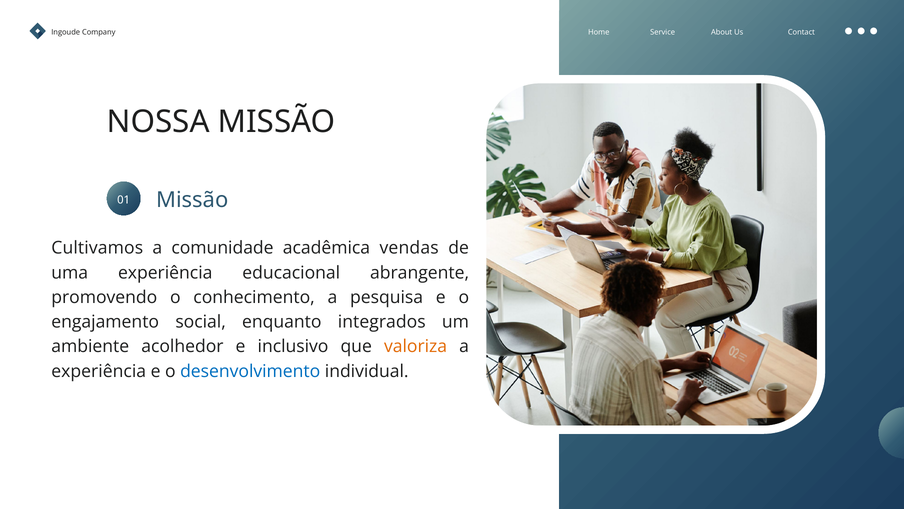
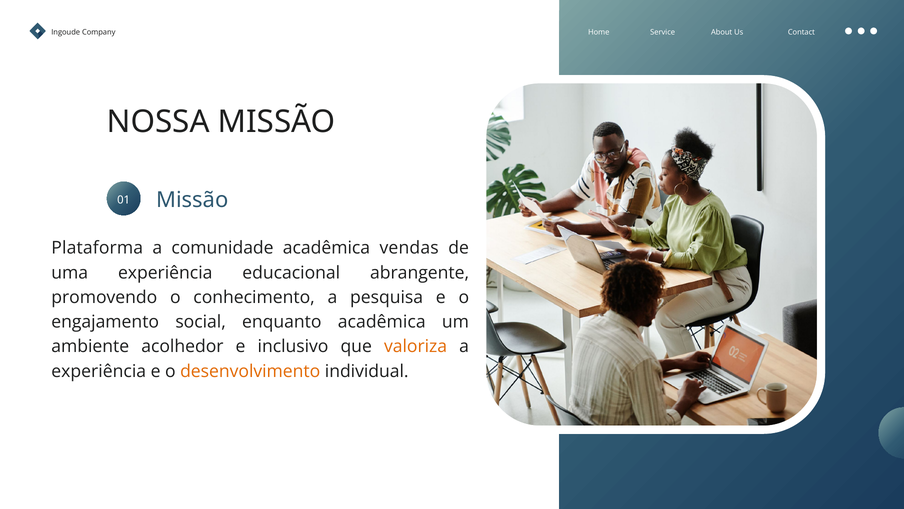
Cultivamos: Cultivamos -> Plataforma (97, 248)
enquanto integrados: integrados -> acadêmica (382, 322)
desenvolvimento colour: blue -> orange (250, 371)
